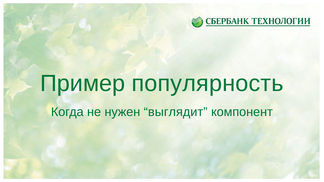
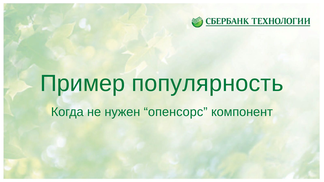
выглядит: выглядит -> опенсорc (176, 112)
